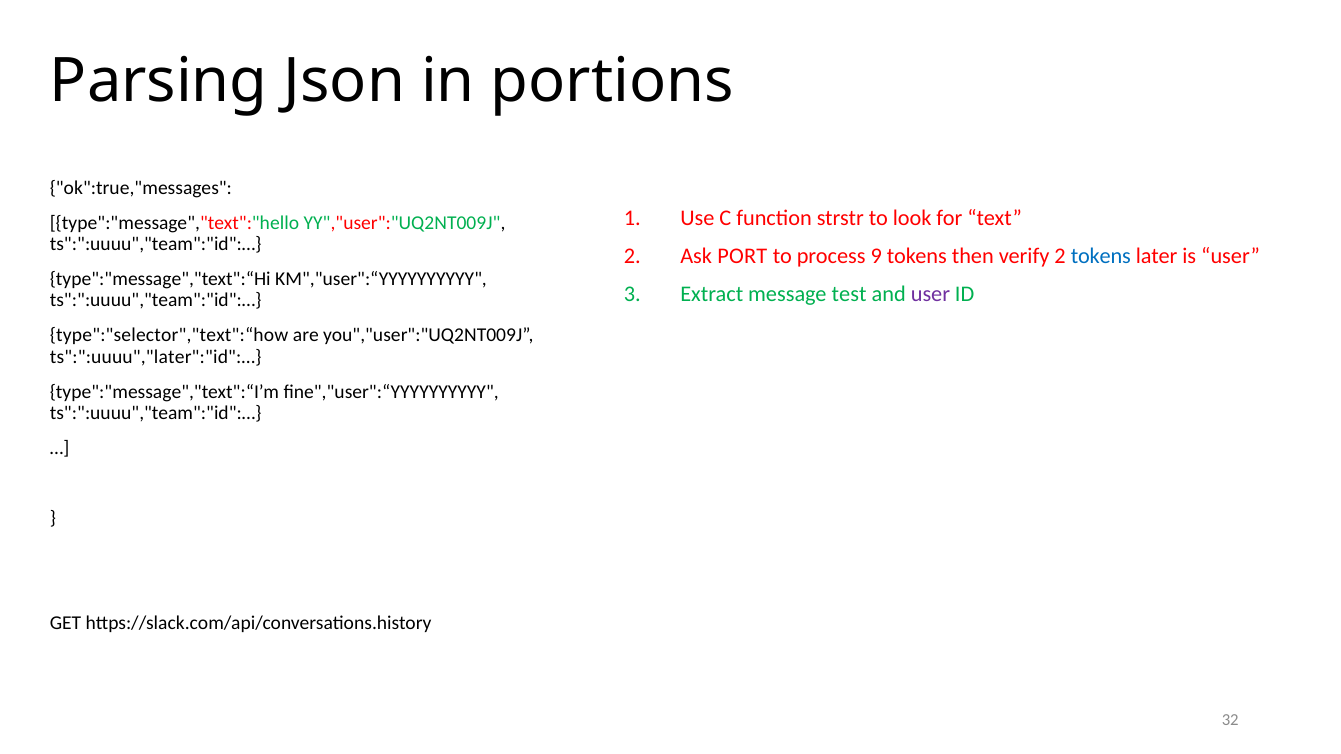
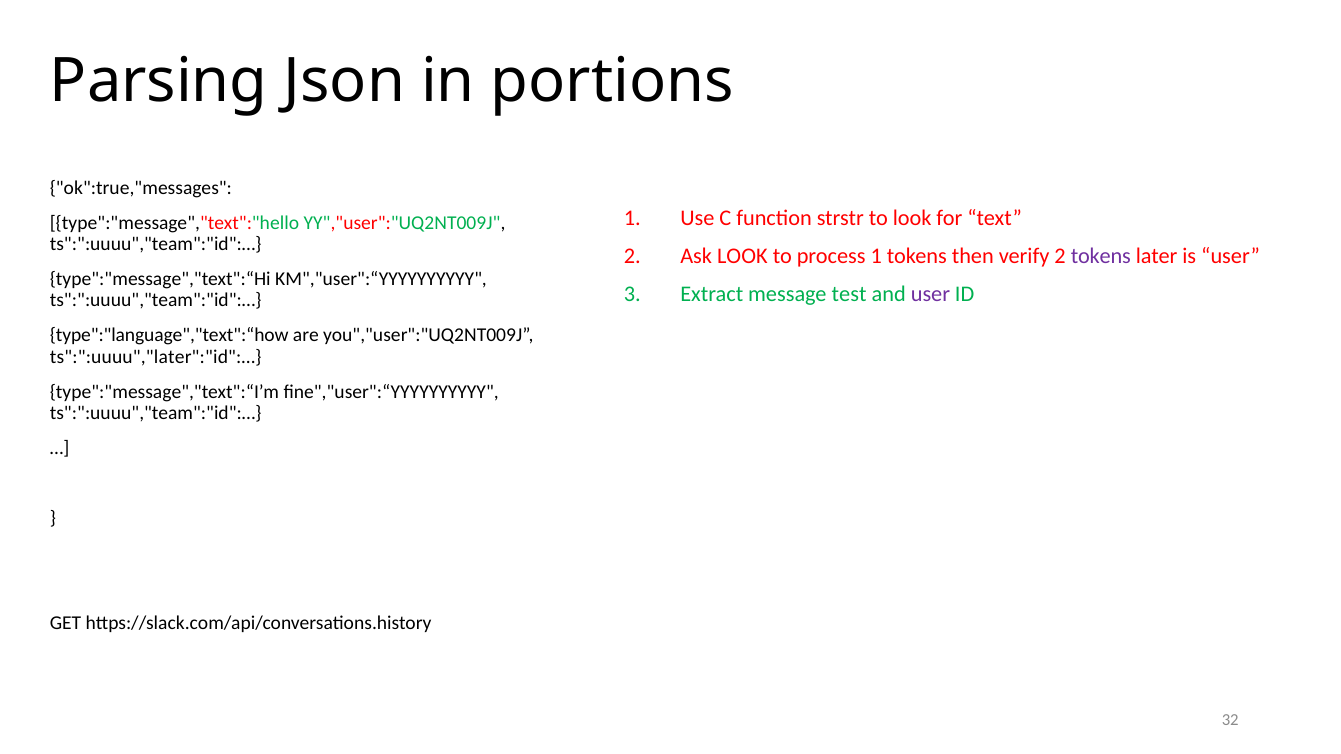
Ask PORT: PORT -> LOOK (742, 256)
process 9: 9 -> 1 (876, 256)
tokens colour: blue -> purple (1101, 256)
type":"selector","text":“how: type":"selector","text":“how -> type":"language","text":“how (169, 336)
